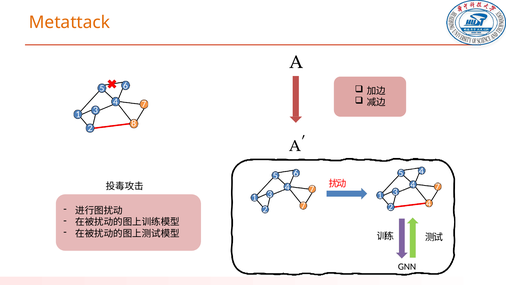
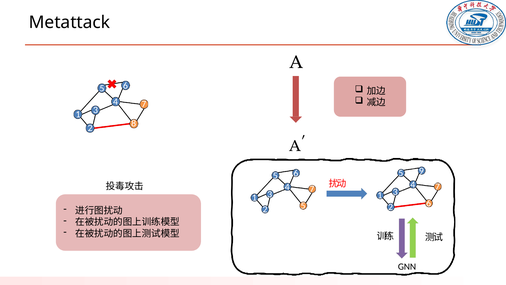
Metattack colour: orange -> black (70, 22)
5 4: 4 -> 9 (421, 171)
2 4: 4 -> 6 (429, 203)
2 7: 7 -> 5 (303, 205)
